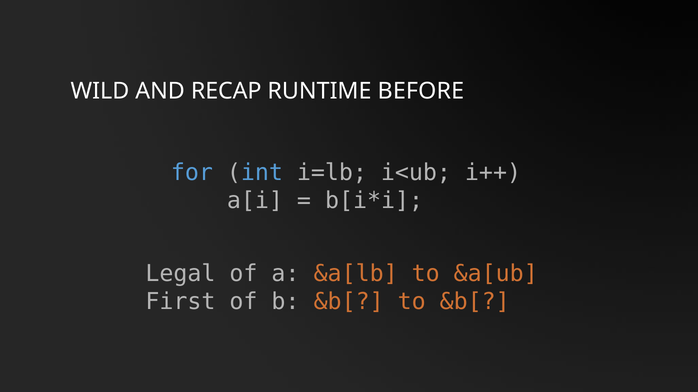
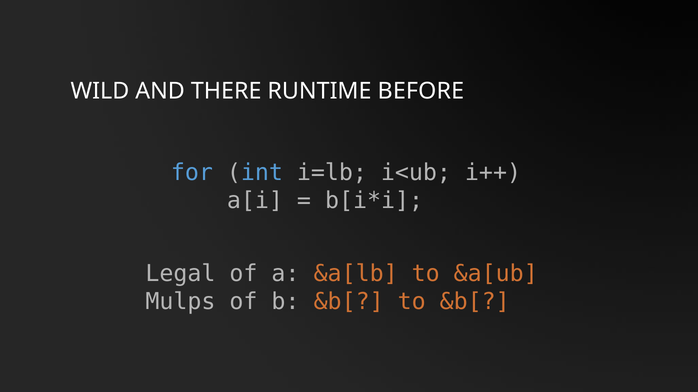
RECAP: RECAP -> THERE (226, 91)
First: First -> Mulps (180, 302)
